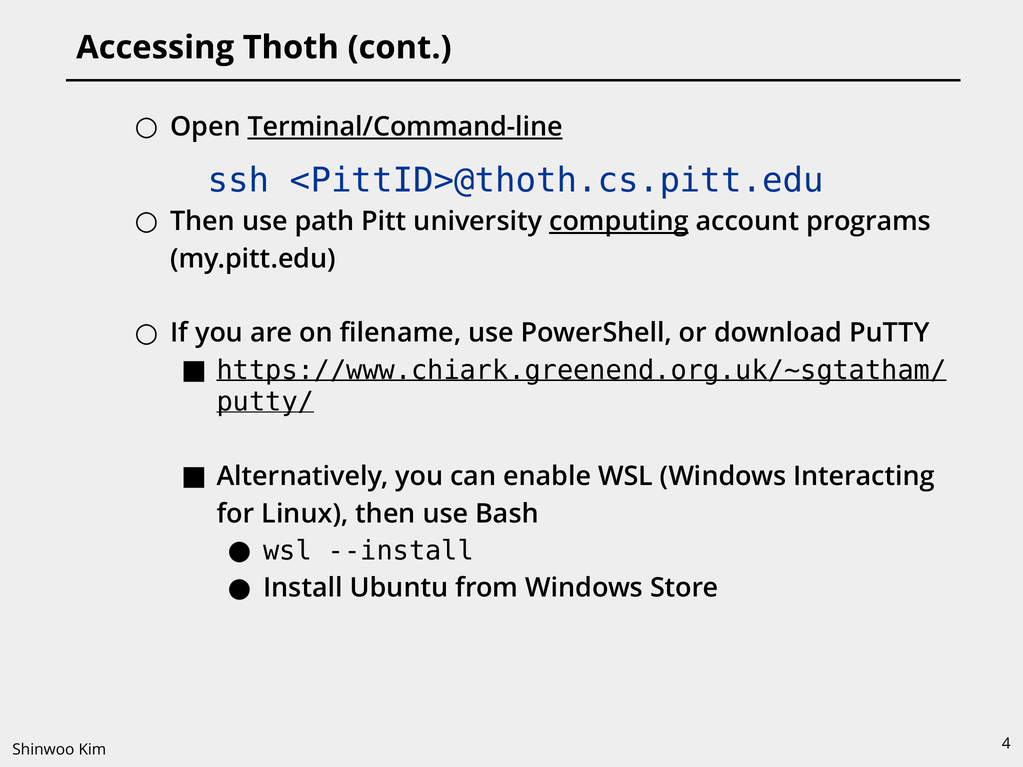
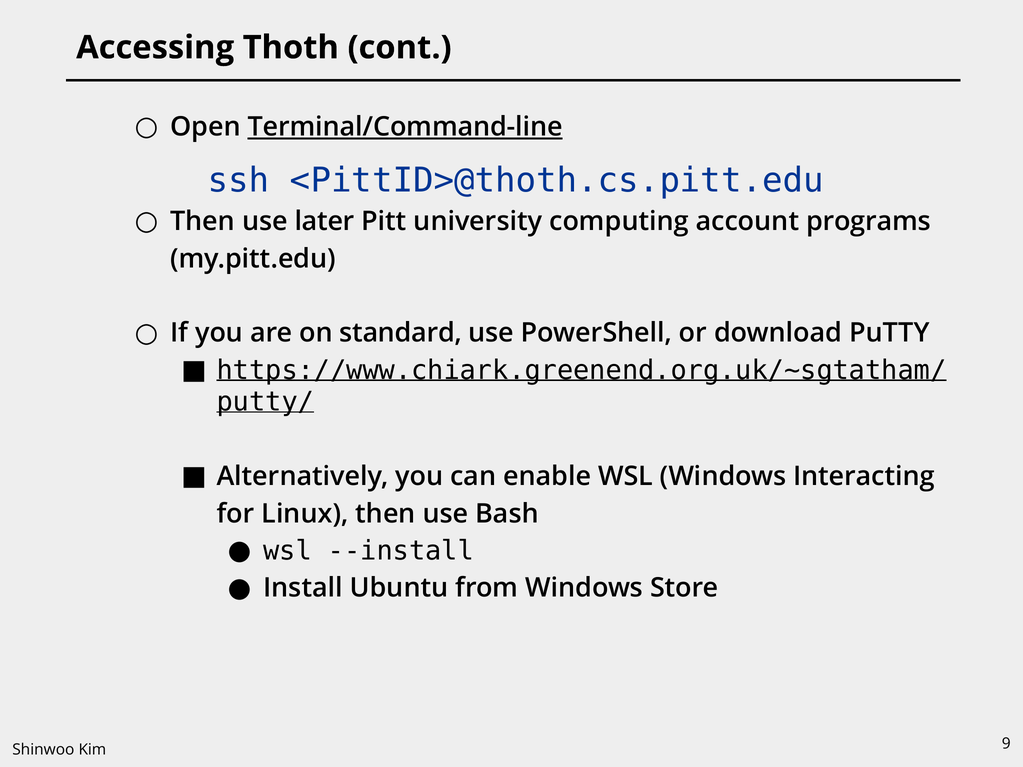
path: path -> later (325, 222)
computing underline: present -> none (619, 222)
filename: filename -> standard (401, 333)
4: 4 -> 9 (1006, 744)
